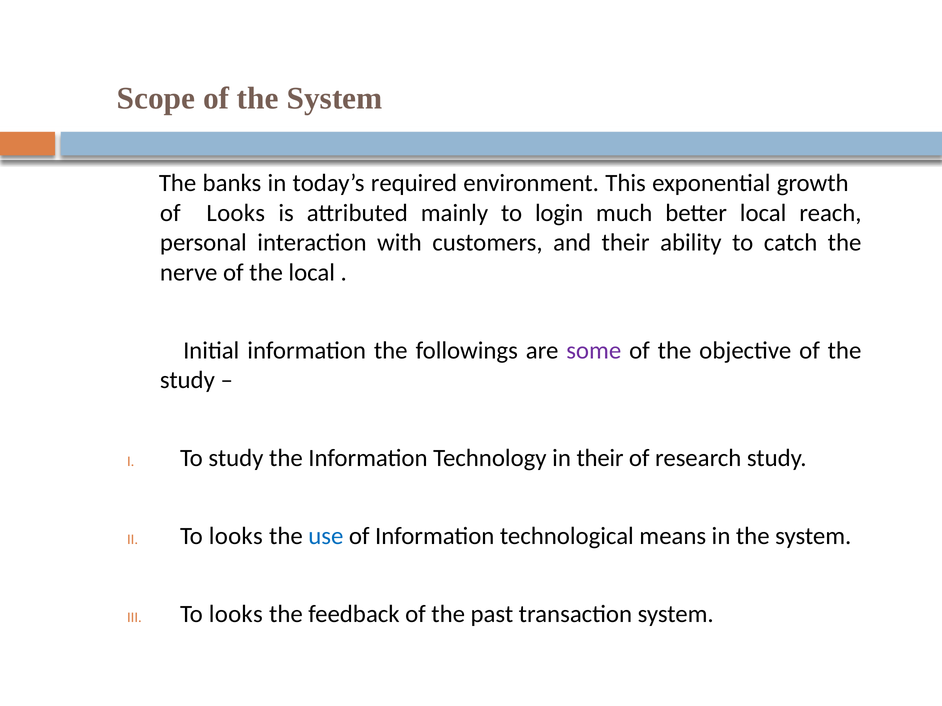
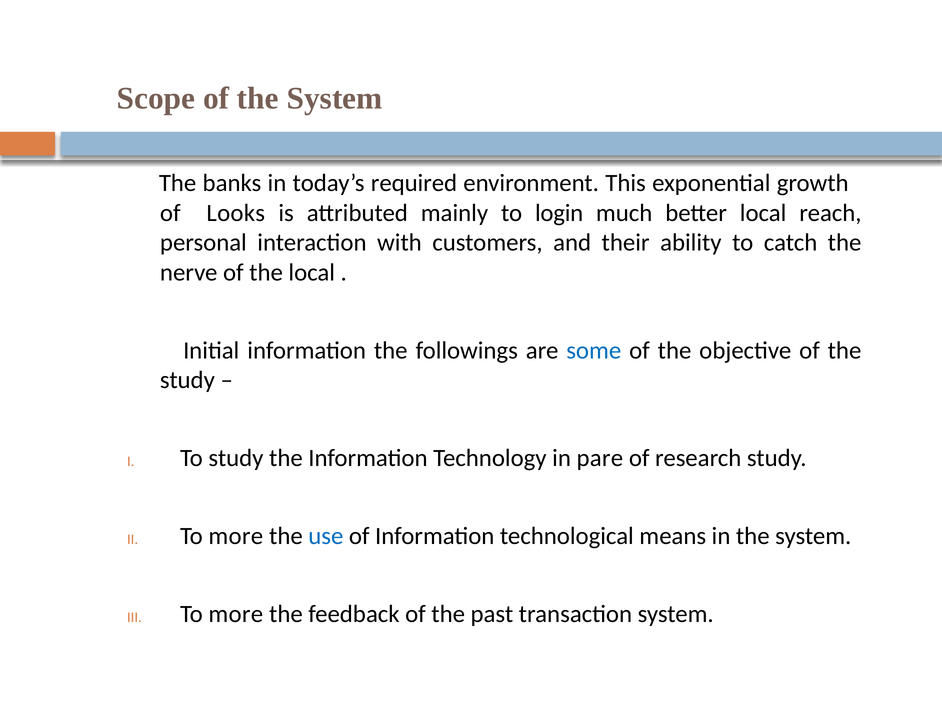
some colour: purple -> blue (594, 351)
in their: their -> pare (600, 458)
looks: looks -> more (236, 536)
looks: looks -> more (236, 614)
